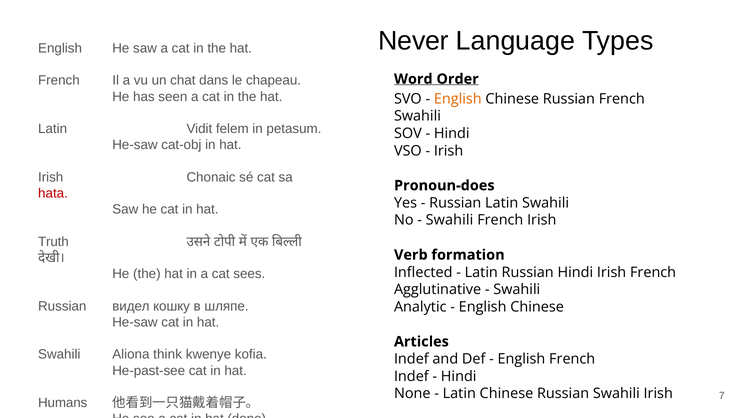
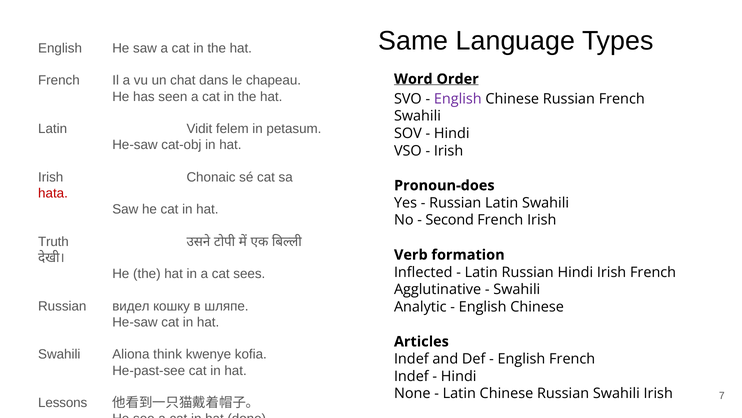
Never: Never -> Same (413, 41)
English colour: orange -> purple (458, 99)
Swahili: Swahili -> Second (450, 220)
Humans: Humans -> Lessons (63, 402)
